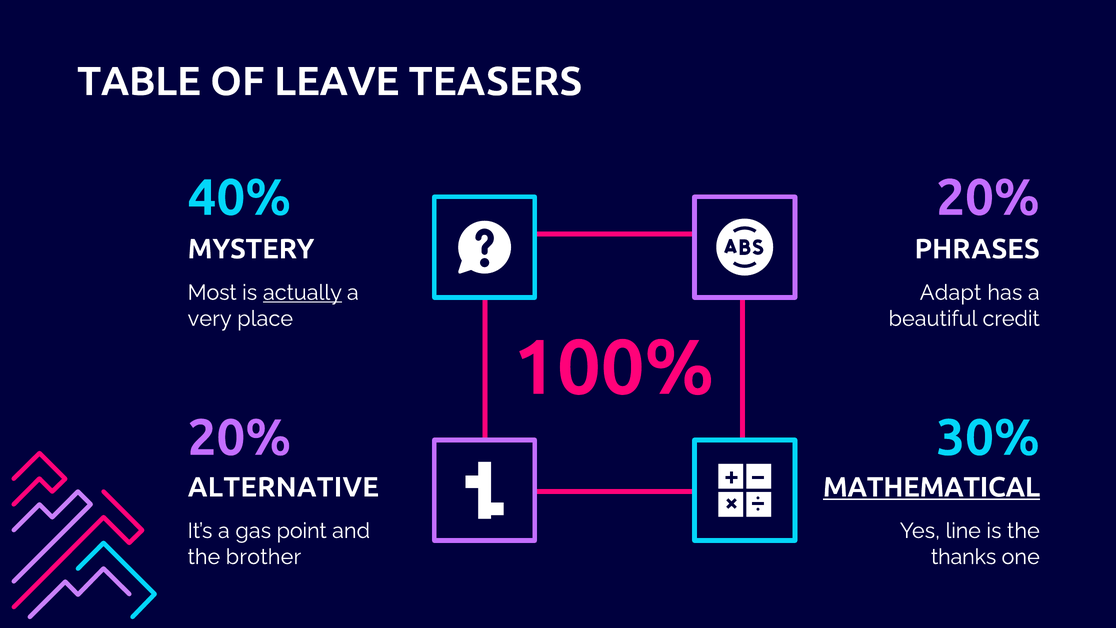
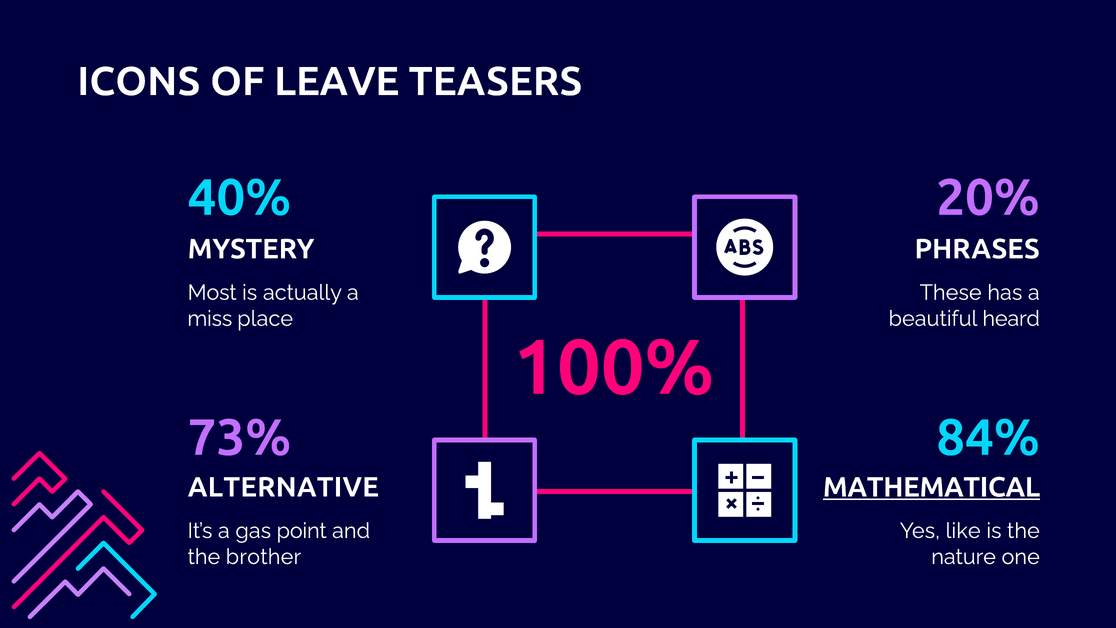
TABLE: TABLE -> ICONS (139, 82)
actually underline: present -> none (302, 292)
Adapt: Adapt -> These (951, 292)
very: very -> miss (210, 319)
credit: credit -> heard (1011, 319)
20%: 20% -> 73% (239, 438)
30%: 30% -> 84% (988, 438)
line: line -> like (963, 531)
thanks: thanks -> nature (964, 557)
